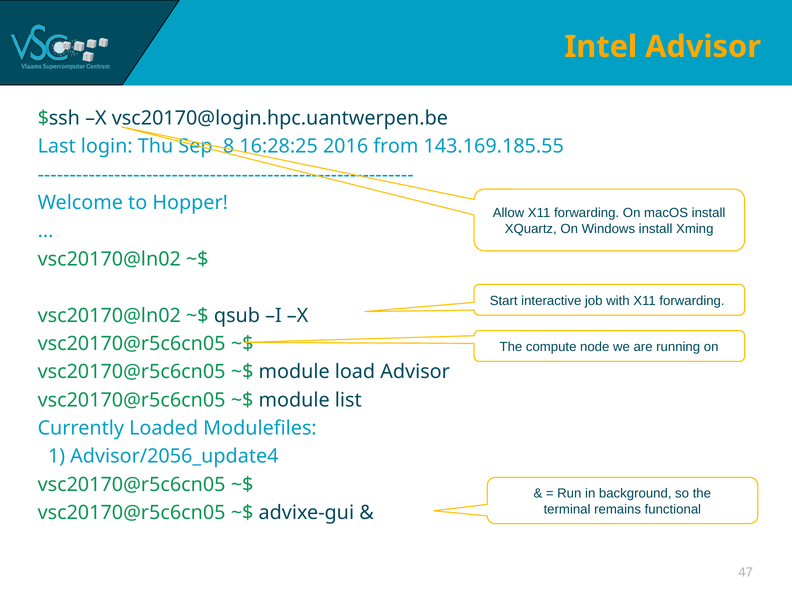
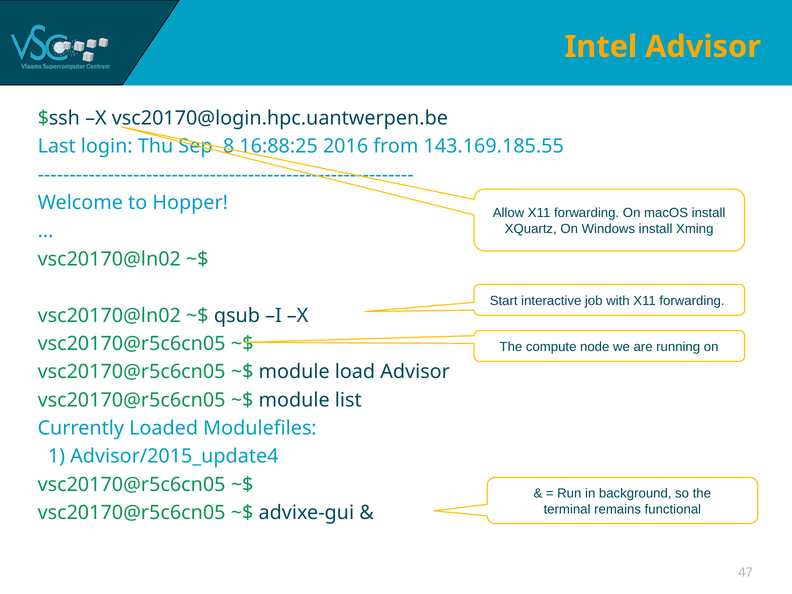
16:28:25: 16:28:25 -> 16:88:25 (279, 146)
Advisor/2056_update4: Advisor/2056_update4 -> Advisor/2015_update4 (174, 456)
